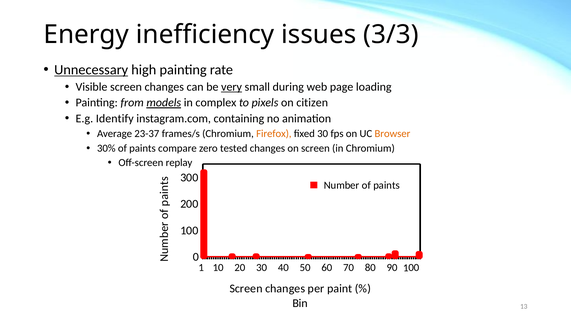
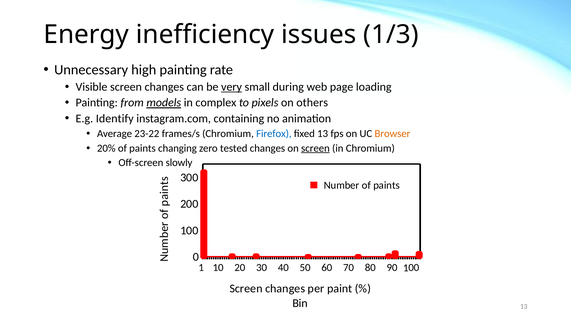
3/3: 3/3 -> 1/3 (391, 35)
Unnecessary underline: present -> none (91, 70)
citizen: citizen -> others (312, 103)
23-37: 23-37 -> 23-22 (147, 134)
Firefox colour: orange -> blue (274, 134)
fixed 30: 30 -> 13 (323, 134)
30%: 30% -> 20% (106, 148)
compare: compare -> changing (177, 148)
screen underline: none -> present (315, 148)
replay: replay -> slowly (179, 163)
